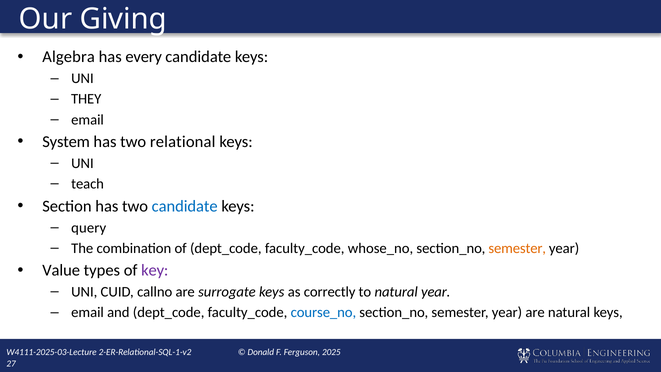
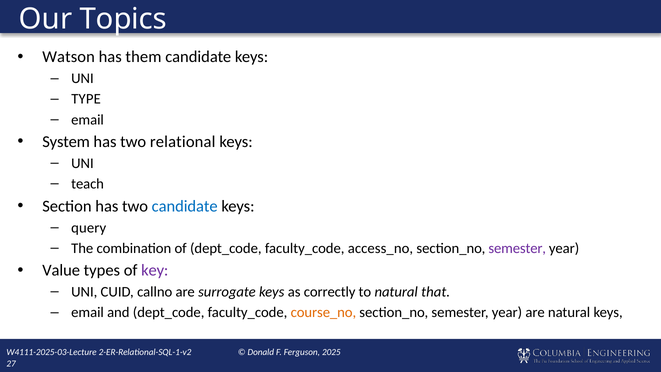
Giving: Giving -> Topics (123, 19)
Algebra: Algebra -> Watson (69, 57)
every: every -> them (143, 57)
THEY: THEY -> TYPE (86, 99)
whose_no: whose_no -> access_no (380, 248)
semester colour: orange -> purple (517, 248)
natural year: year -> that (436, 292)
course_no colour: blue -> orange (323, 312)
